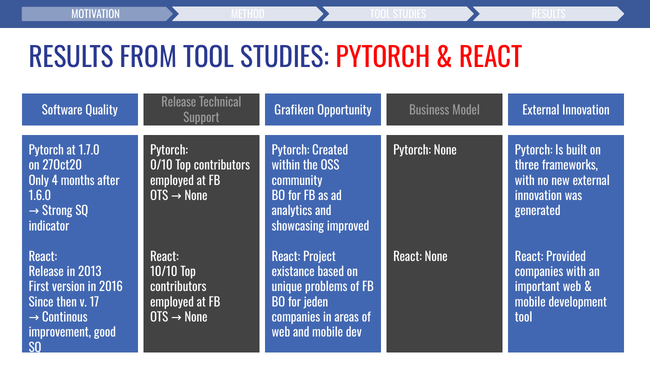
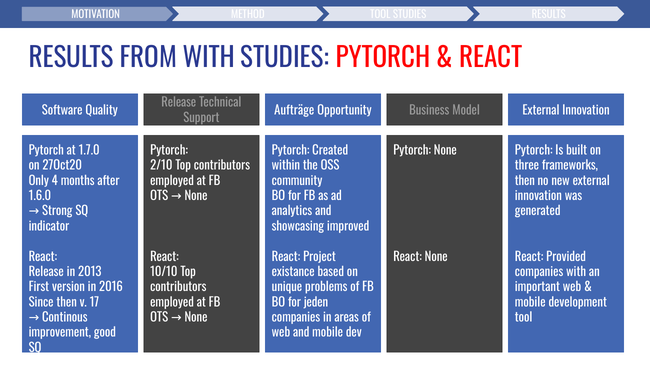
FROM TOOL: TOOL -> WITH (209, 58)
Grafiken: Grafiken -> Aufträge (294, 110)
0/10: 0/10 -> 2/10 (161, 166)
with: with -> then (525, 181)
